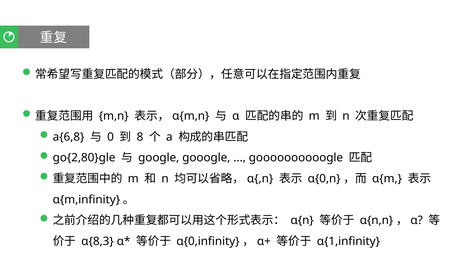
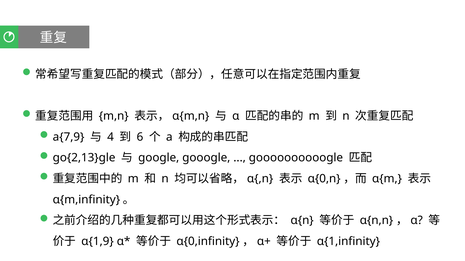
a{6,8: a{6,8 -> a{7,9 (69, 137)
0: 0 -> 4 (111, 137)
8: 8 -> 6 (140, 137)
go{2,80}gle: go{2,80}gle -> go{2,13}gle (84, 158)
α{8,3: α{8,3 -> α{1,9 (98, 242)
